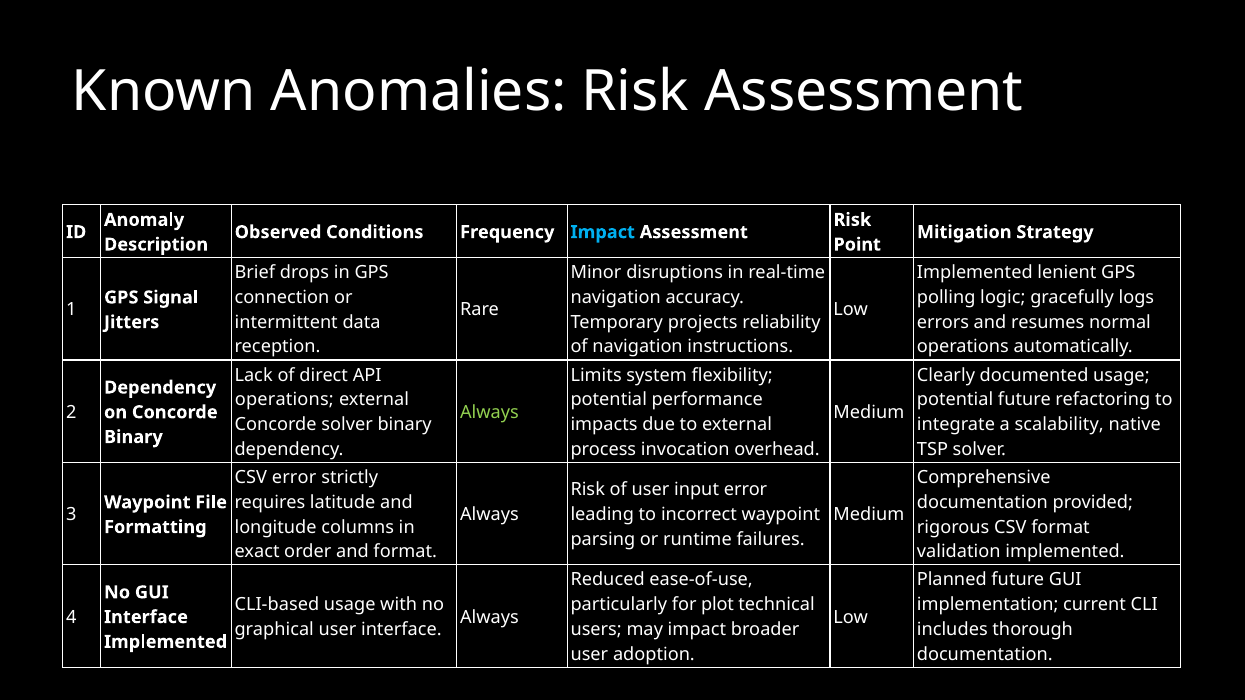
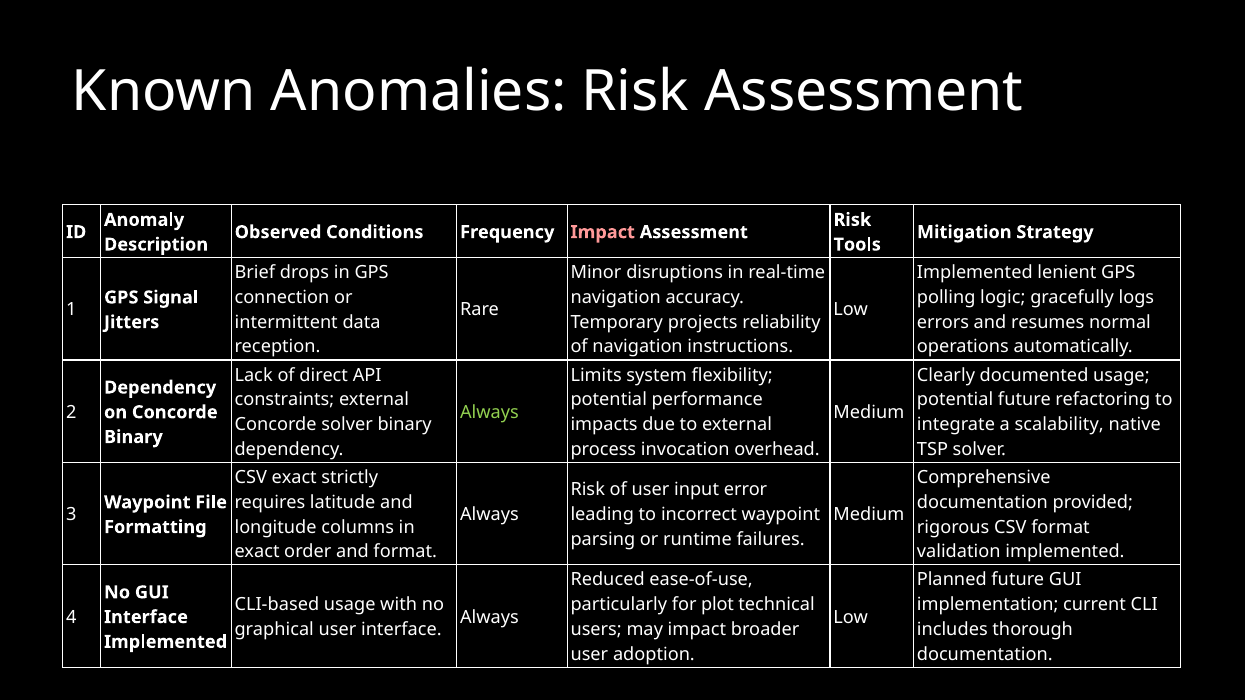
Impact colour: light blue -> pink (603, 232)
Point: Point -> Tools (857, 245)
operations: operations -> constraints (284, 400)
CSV error: error -> exact (294, 478)
